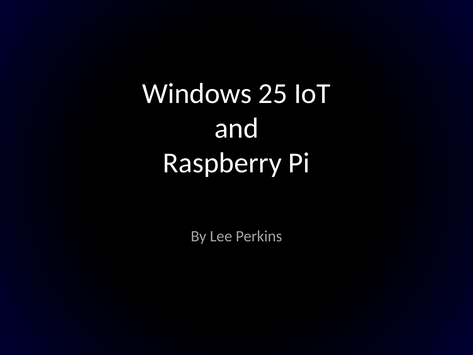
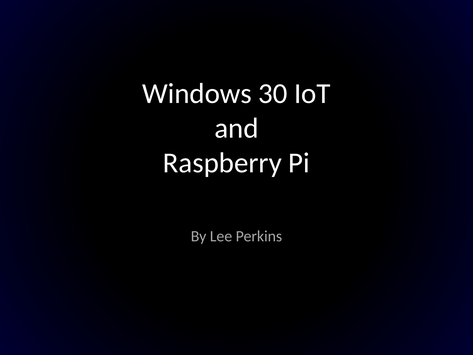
25: 25 -> 30 (273, 94)
